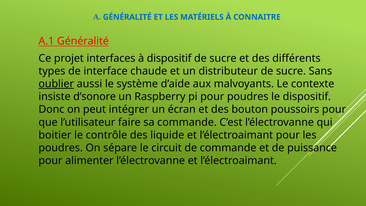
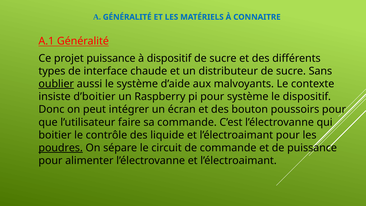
projet interfaces: interfaces -> puissance (111, 58)
d’sonore: d’sonore -> d’boitier (94, 97)
pour poudres: poudres -> système (248, 97)
poudres underline: none -> present (61, 148)
